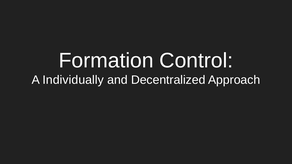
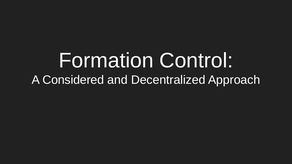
Individually: Individually -> Considered (73, 80)
